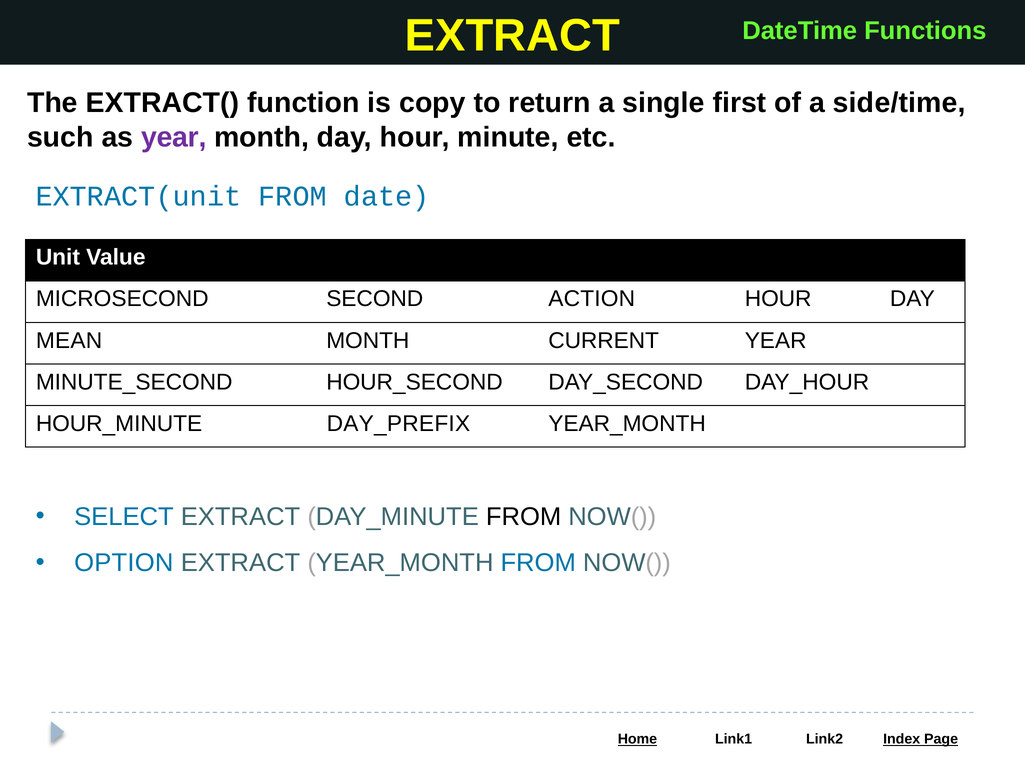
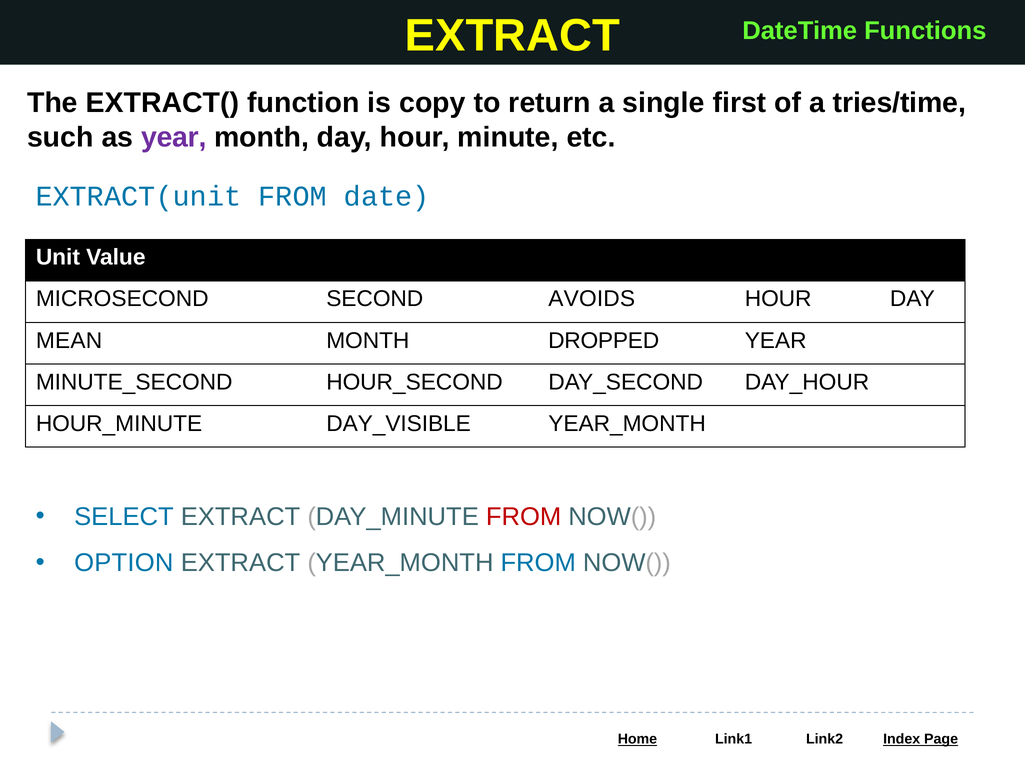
side/time: side/time -> tries/time (899, 103)
ACTION: ACTION -> AVOIDS (592, 299)
CURRENT: CURRENT -> DROPPED (604, 340)
DAY_PREFIX: DAY_PREFIX -> DAY_VISIBLE (399, 424)
FROM colour: black -> red (524, 517)
